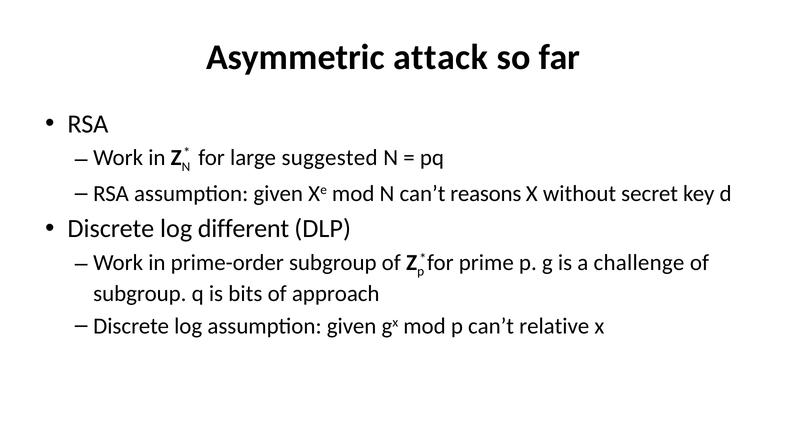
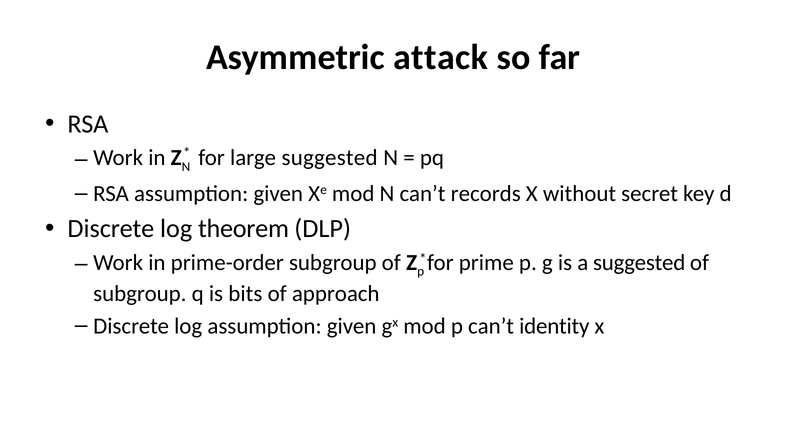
reasons: reasons -> records (486, 194)
different: different -> theorem (243, 229)
a challenge: challenge -> suggested (639, 262)
relative: relative -> identity (554, 326)
